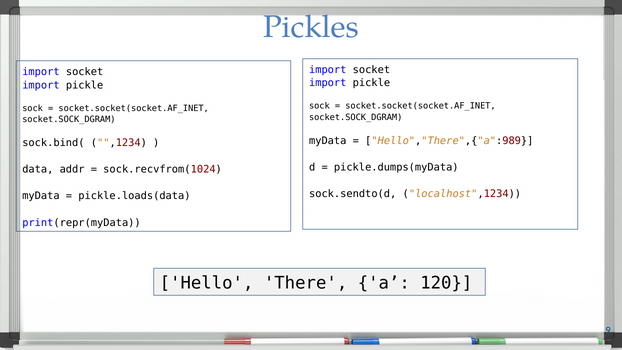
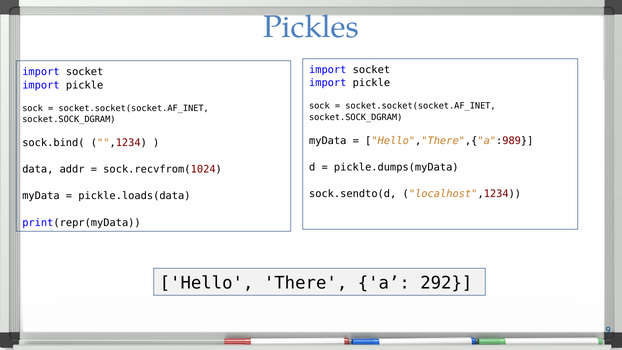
120: 120 -> 292 (446, 283)
